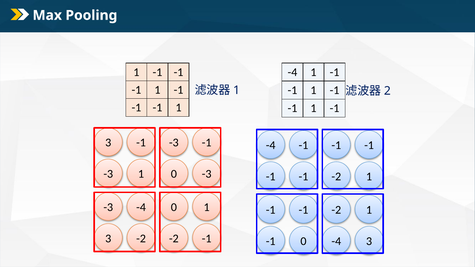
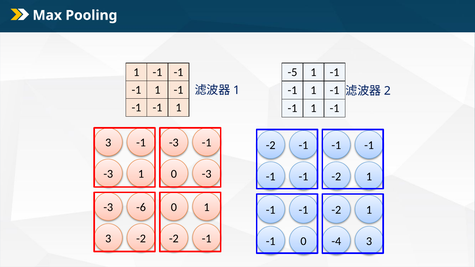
-4: -4 -> -5 (292, 72)
-4: -4 -> -2 (271, 146)
-3 -4: -4 -> -6 (141, 207)
